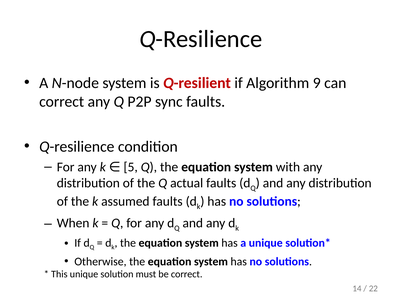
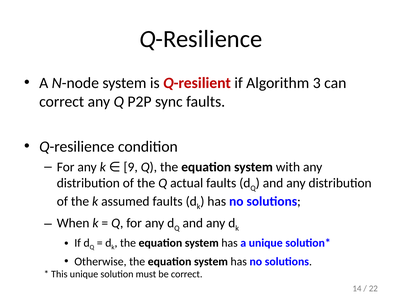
9: 9 -> 3 (317, 83)
5: 5 -> 9 (131, 167)
